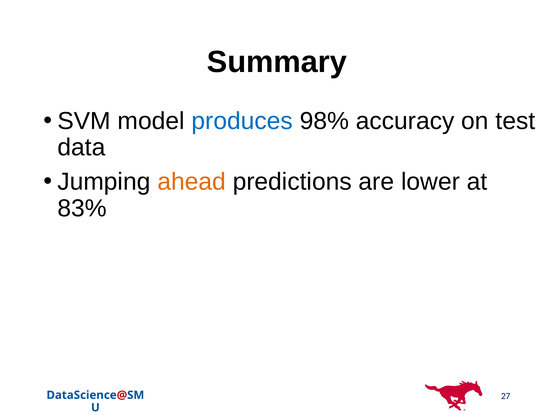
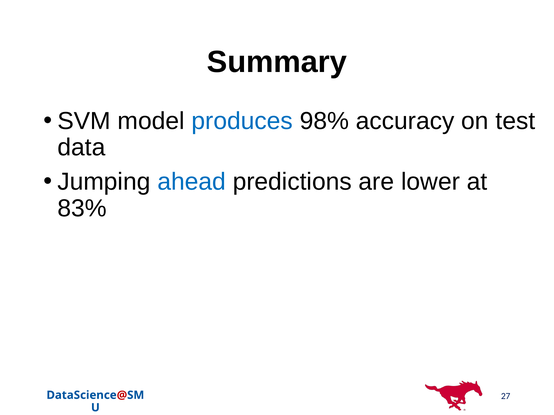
ahead colour: orange -> blue (192, 182)
